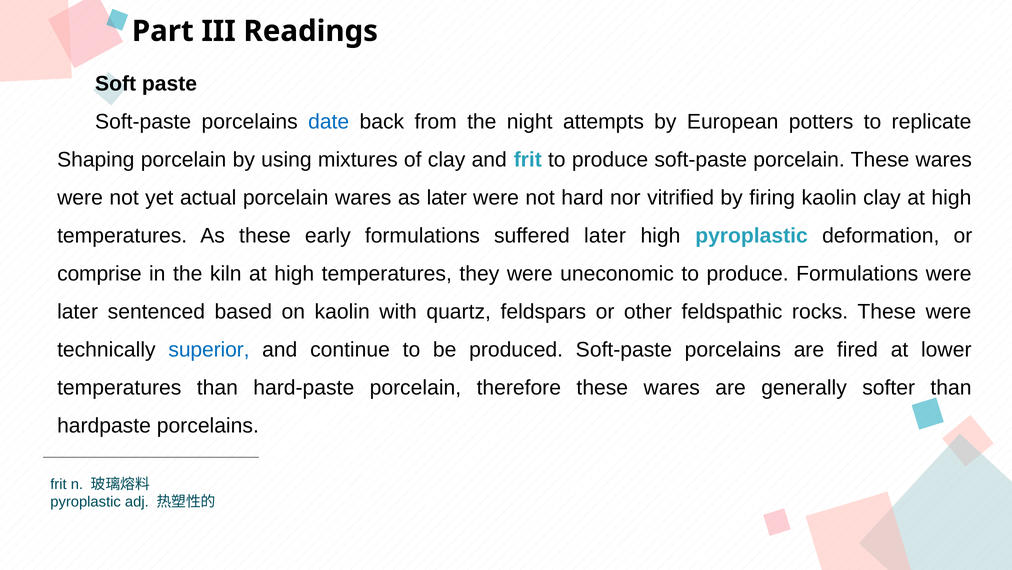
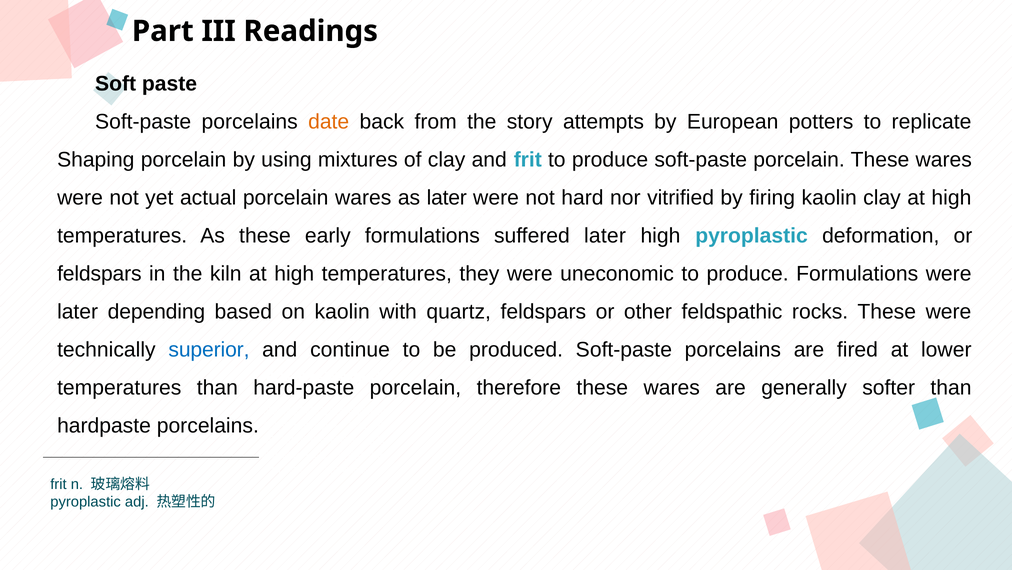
date colour: blue -> orange (329, 122)
night: night -> story (530, 122)
comprise: comprise -> feldspars (99, 274)
sentenced: sentenced -> depending (156, 312)
